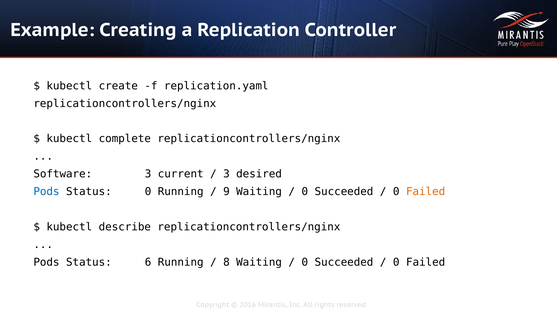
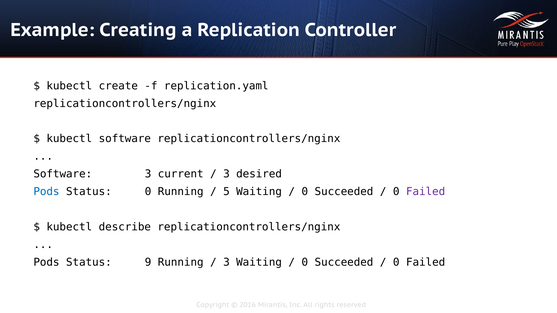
kubectl complete: complete -> software (125, 139)
9: 9 -> 5 (226, 192)
Failed colour: orange -> purple (426, 192)
6: 6 -> 9 (148, 262)
8: 8 -> 3 (226, 262)
